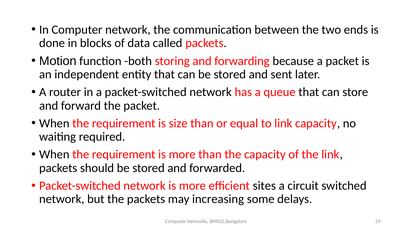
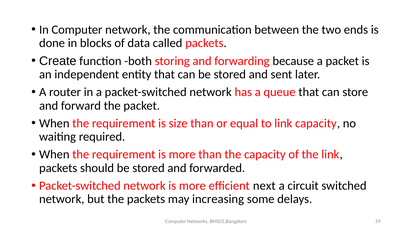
Motion: Motion -> Create (58, 61)
sites: sites -> next (264, 186)
